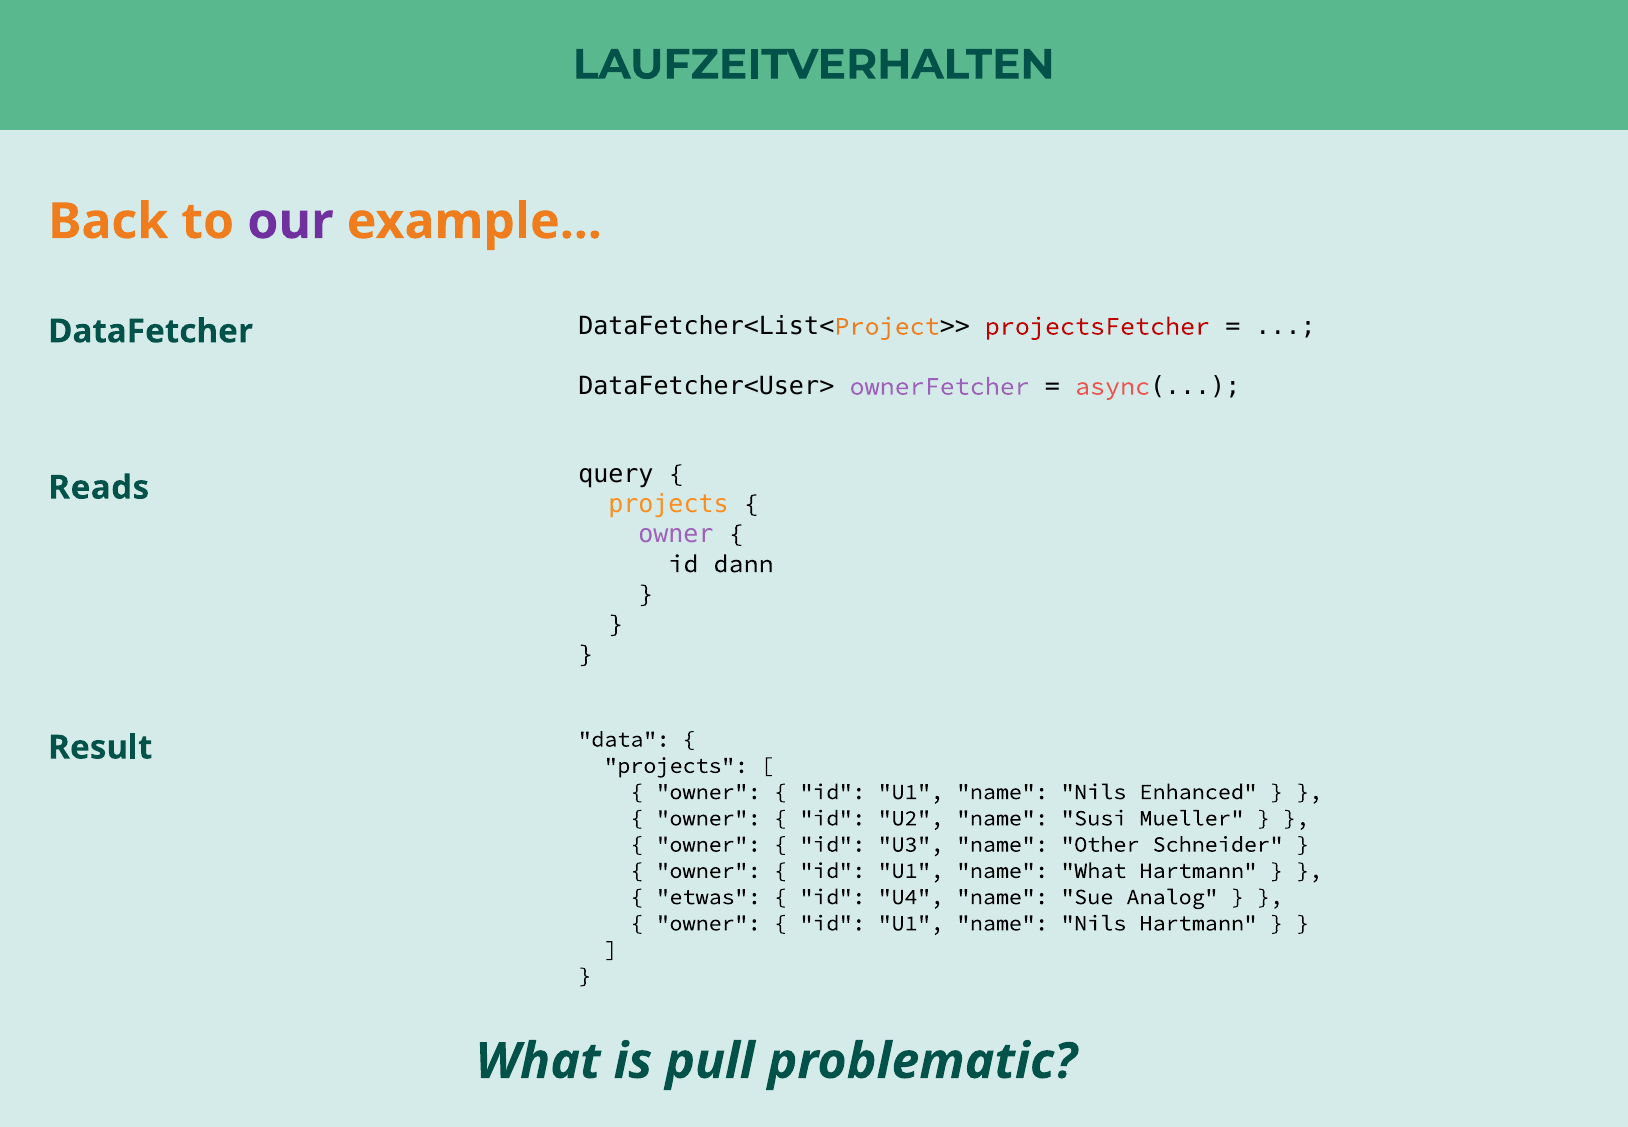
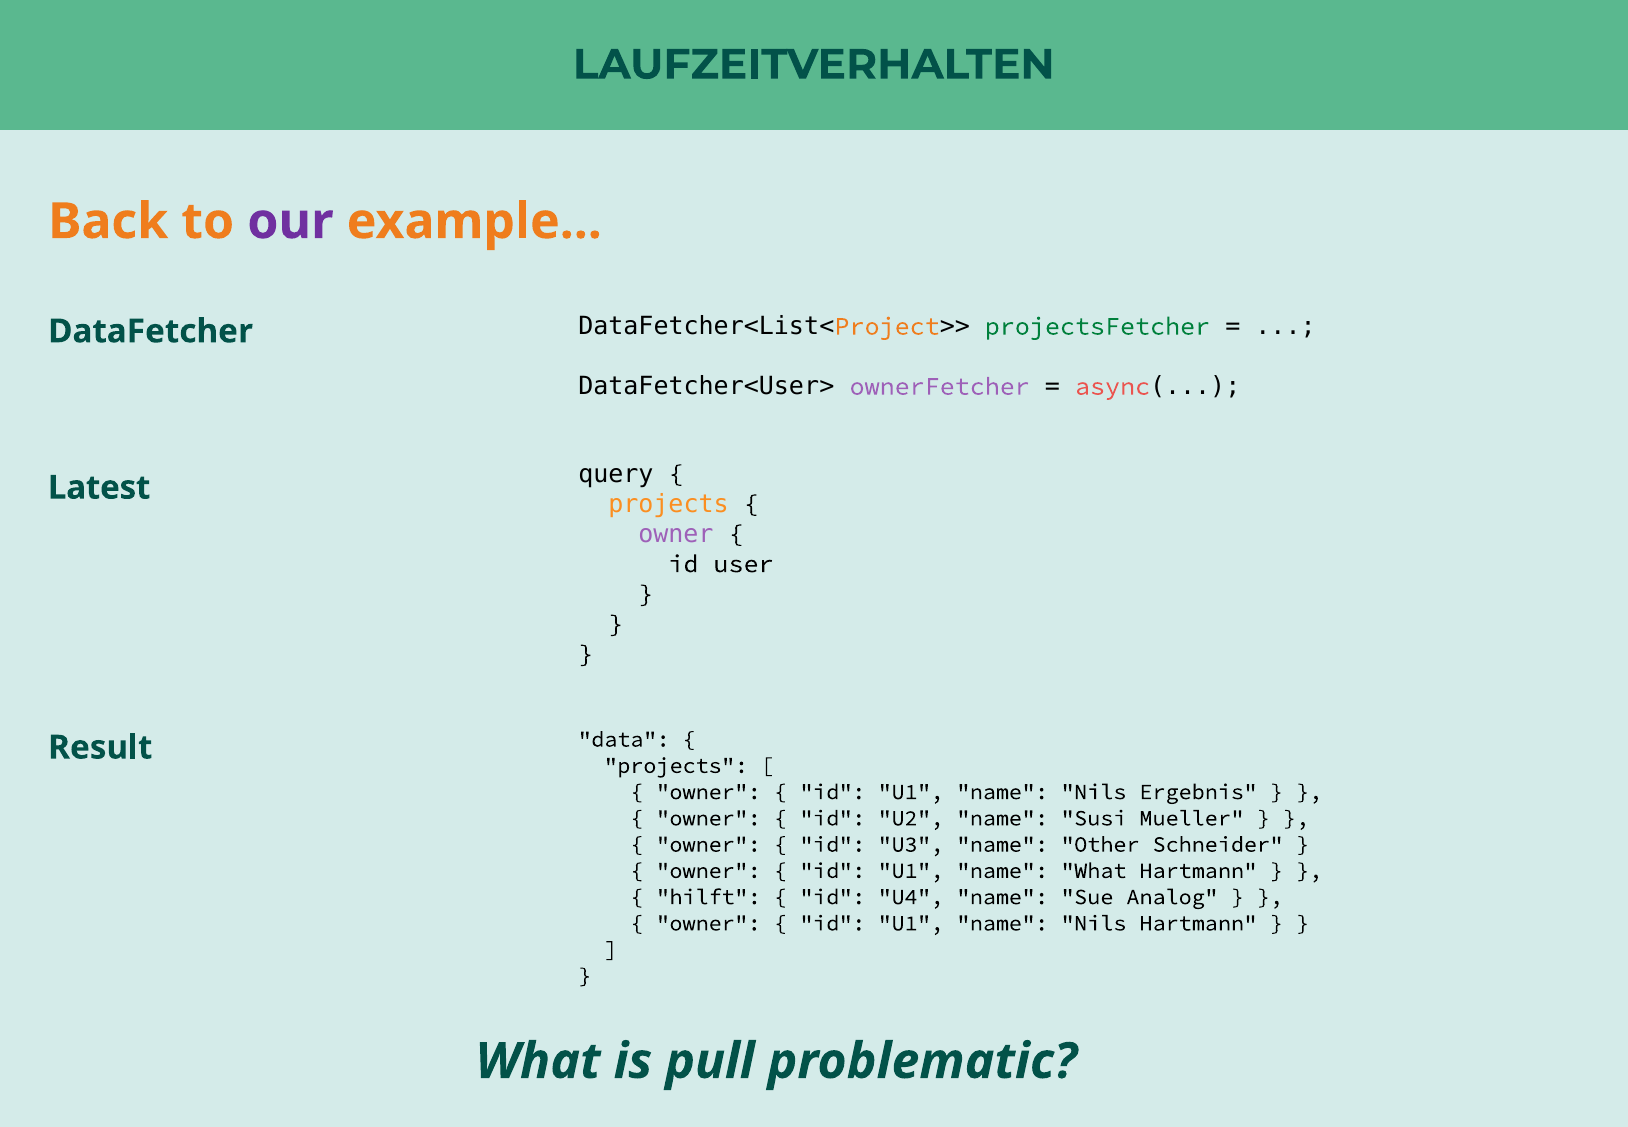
projectsFetcher colour: red -> green (1097, 326)
Reads: Reads -> Latest (99, 488)
dann: dann -> user (744, 564)
Enhanced: Enhanced -> Ergebnis (1198, 792)
etwas: etwas -> hilft (709, 897)
